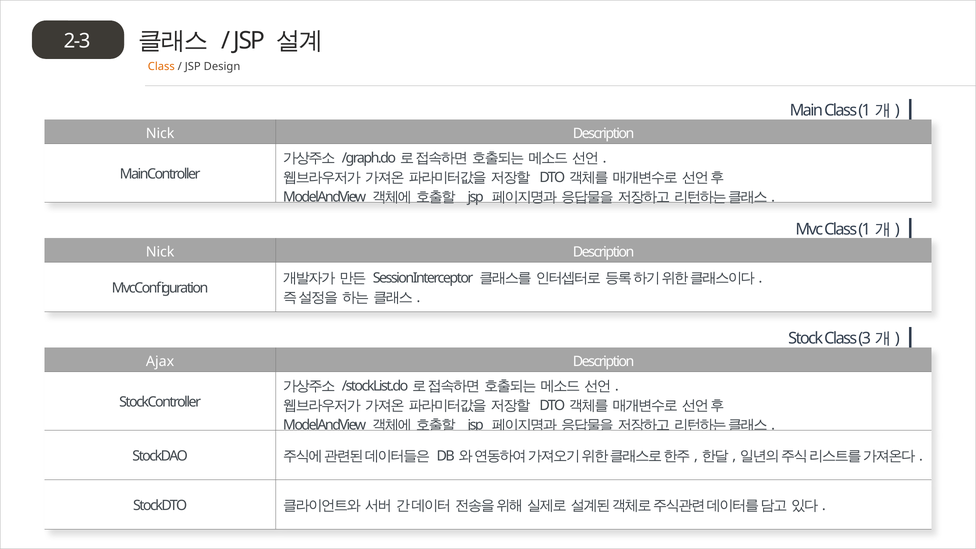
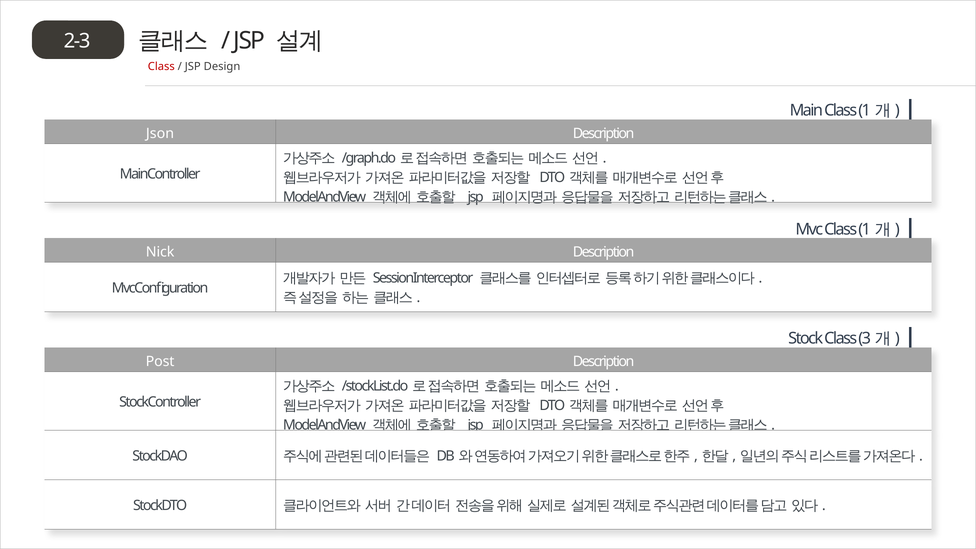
Class colour: orange -> red (161, 66)
Nick: Nick -> Json (160, 134)
Ajax: Ajax -> Post (160, 362)
